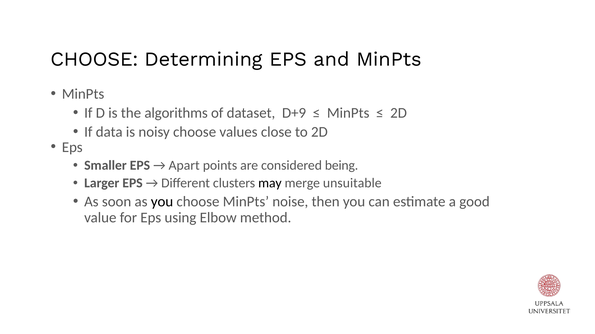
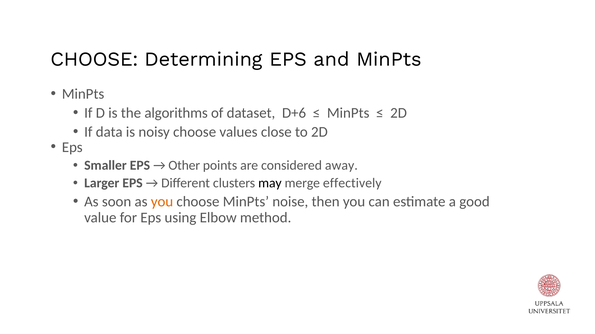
D+9: D+9 -> D+6 (294, 113)
Apart: Apart -> Other (184, 166)
being: being -> away (341, 166)
unsuitable: unsuitable -> effectively (352, 184)
you colour: black -> orange (162, 202)
